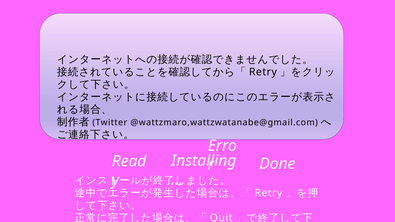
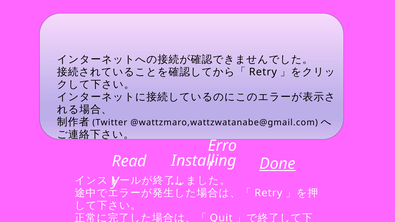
Done underline: none -> present (277, 164)
